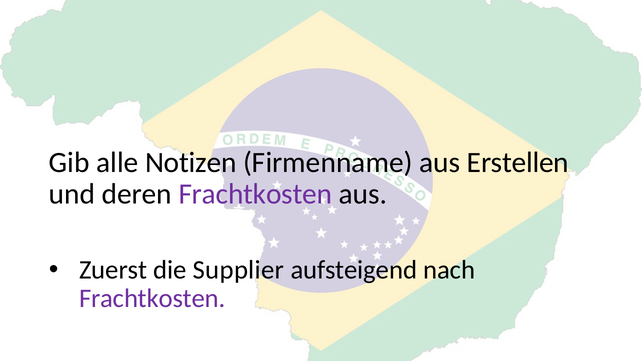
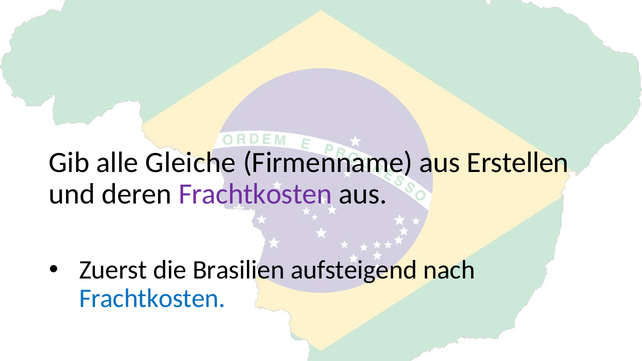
Notizen: Notizen -> Gleiche (191, 163)
Supplier: Supplier -> Brasilien (239, 270)
Frachtkosten colour: purple -> blue (152, 299)
